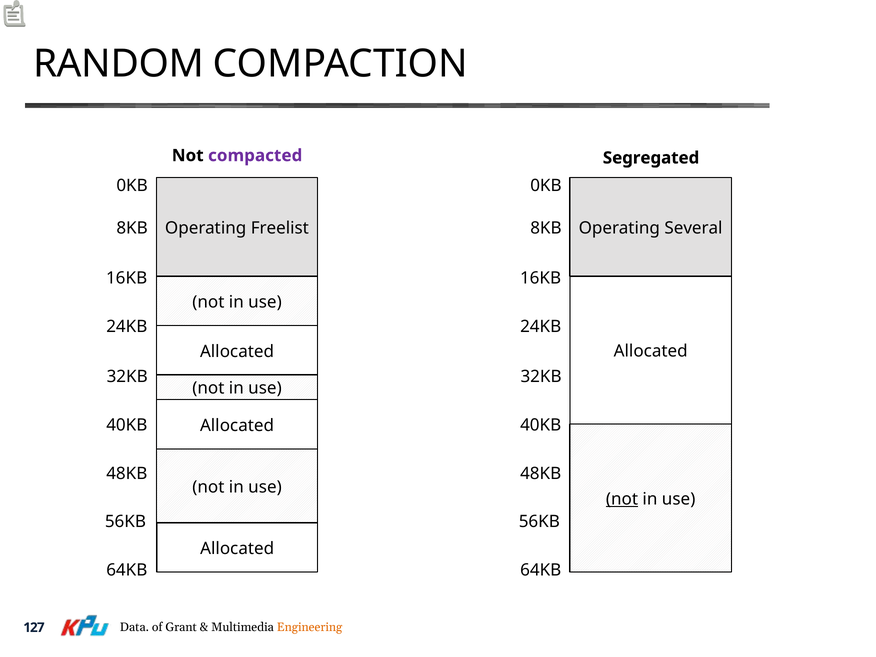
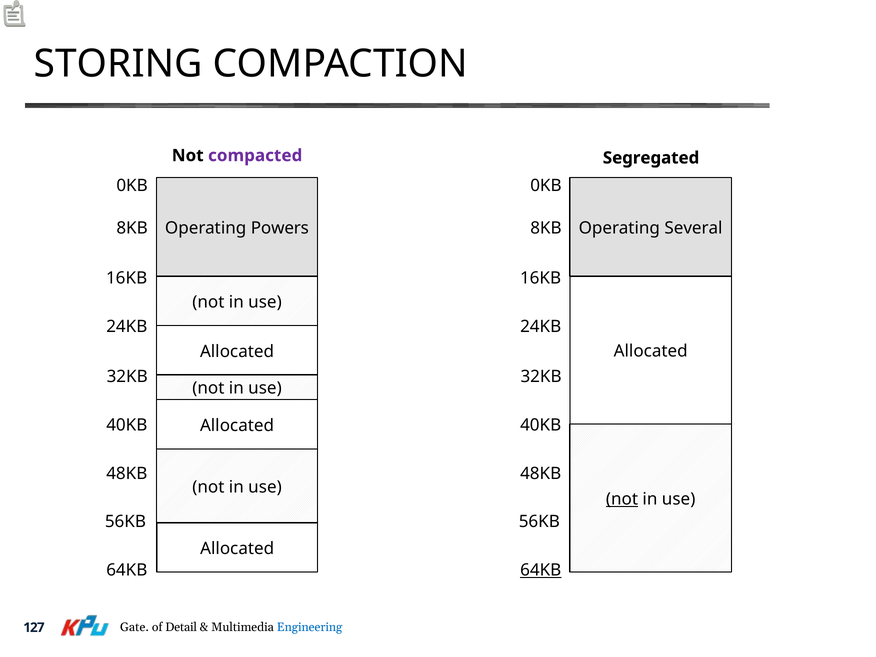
RANDOM: RANDOM -> STORING (118, 64)
Freelist: Freelist -> Powers (280, 228)
64KB underline: none -> present (541, 570)
Data: Data -> Gate (134, 627)
Grant: Grant -> Detail (181, 627)
Engineering colour: orange -> blue (310, 627)
